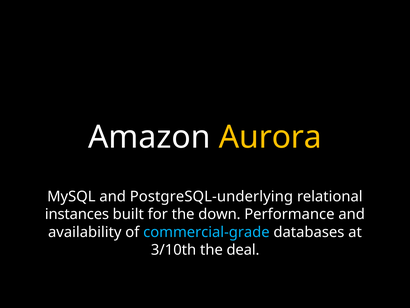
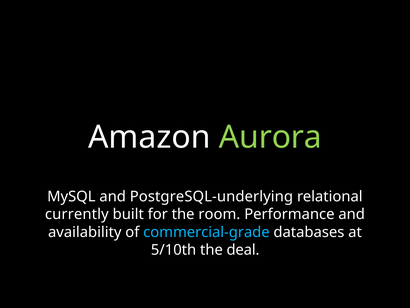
Aurora colour: yellow -> light green (270, 137)
instances: instances -> currently (77, 214)
down: down -> room (219, 214)
3/10th: 3/10th -> 5/10th (174, 250)
